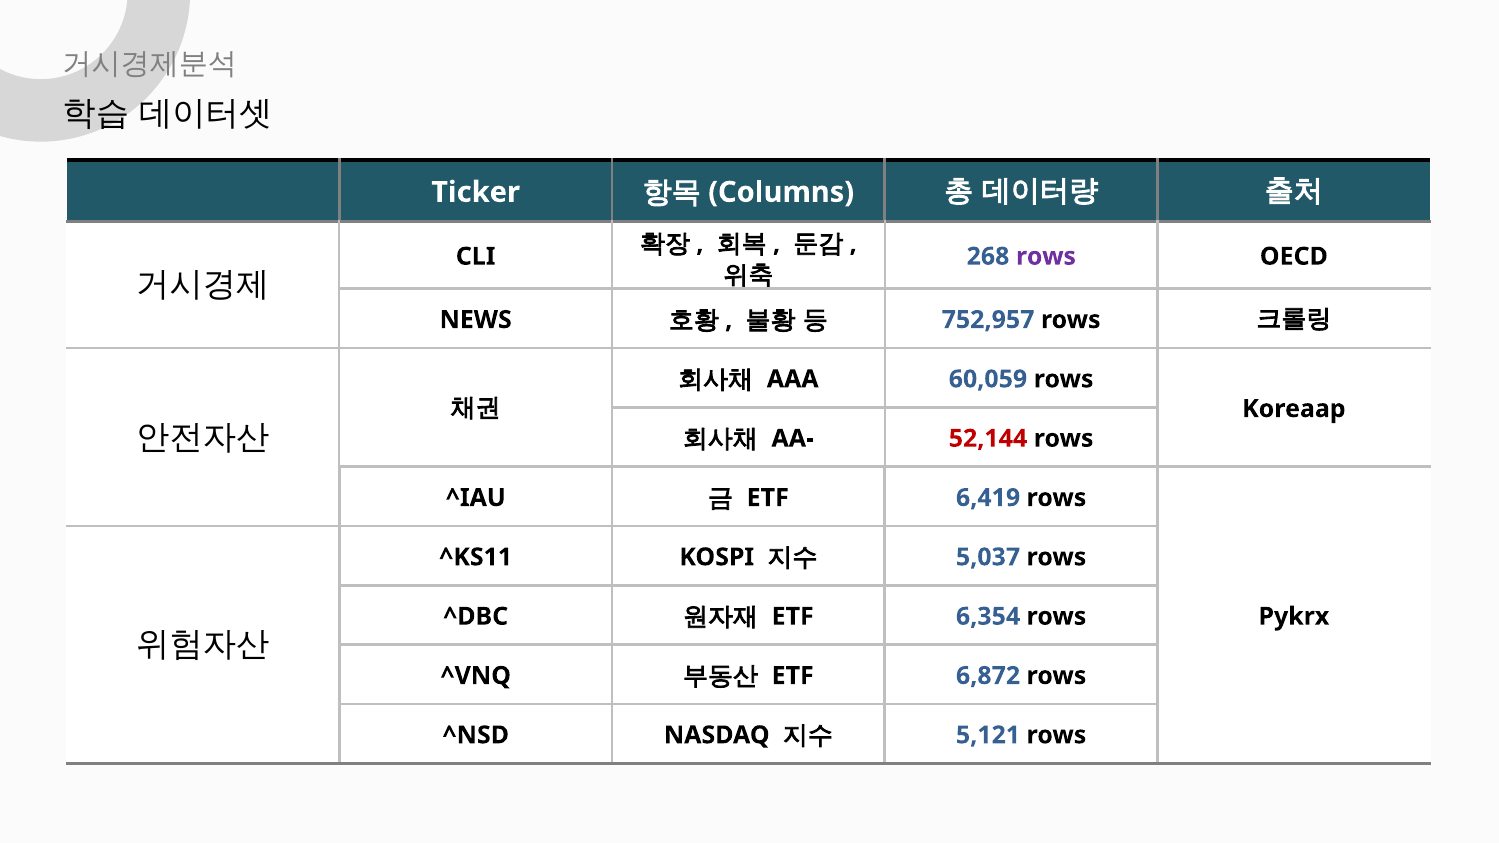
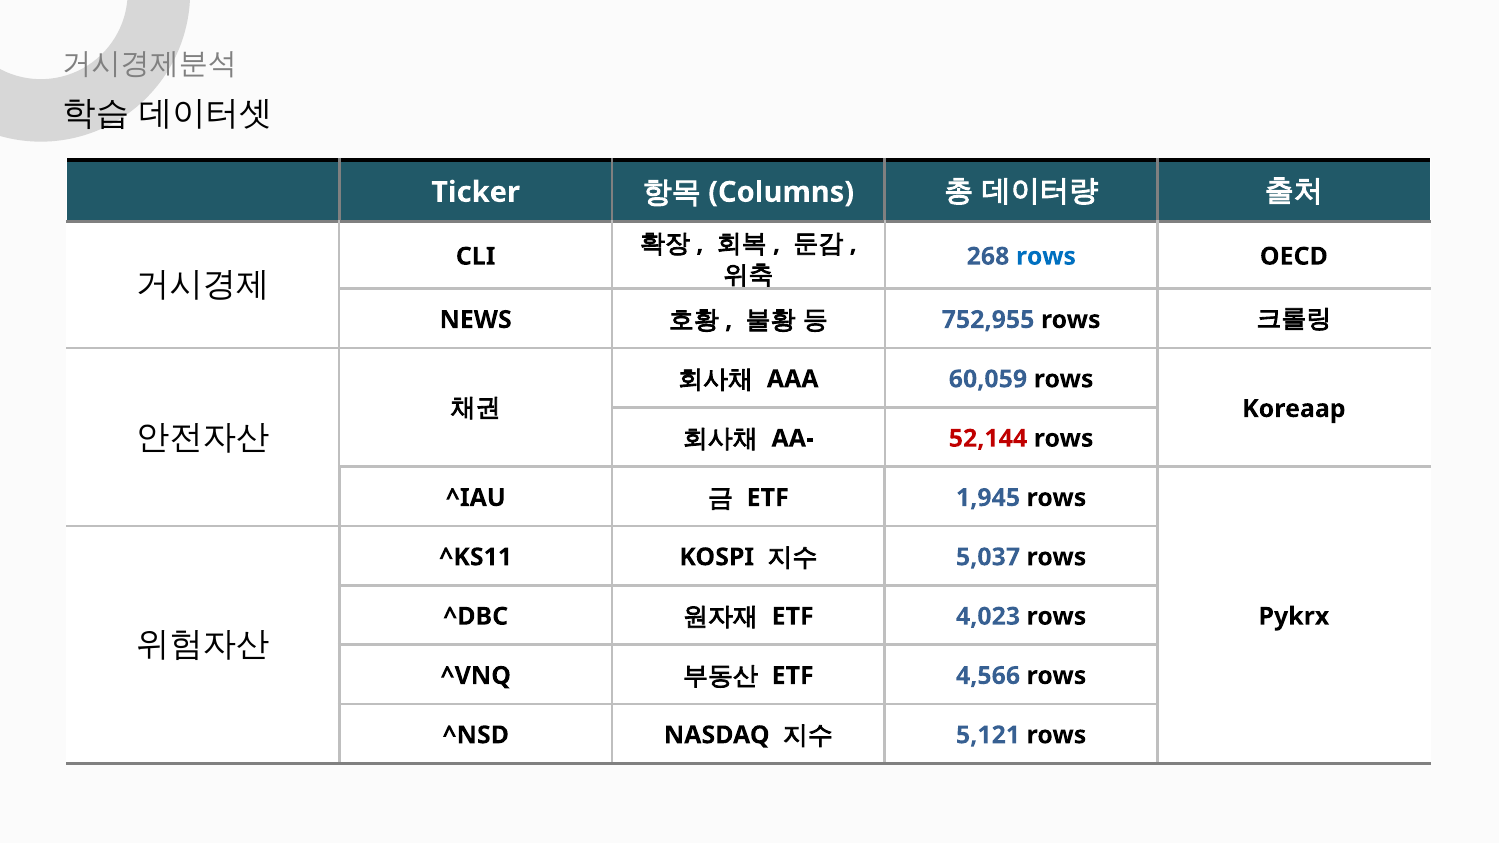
rows colour: purple -> blue (1046, 256)
752,957: 752,957 -> 752,955 (988, 320)
6,419: 6,419 -> 1,945 (988, 498)
6,354: 6,354 -> 4,023 (988, 617)
6,872: 6,872 -> 4,566 (988, 676)
